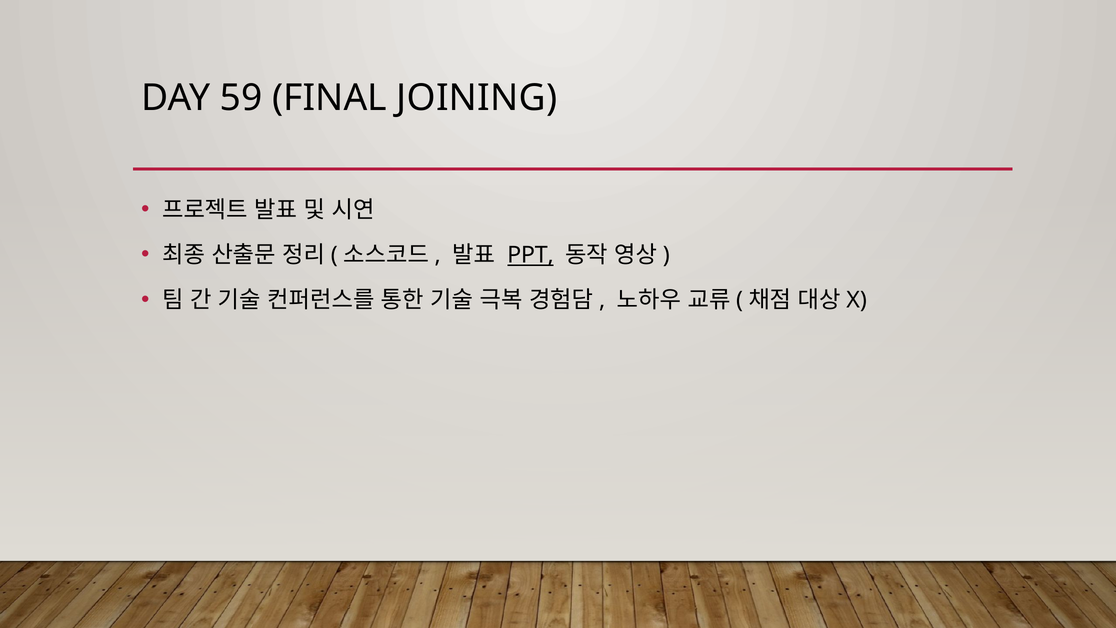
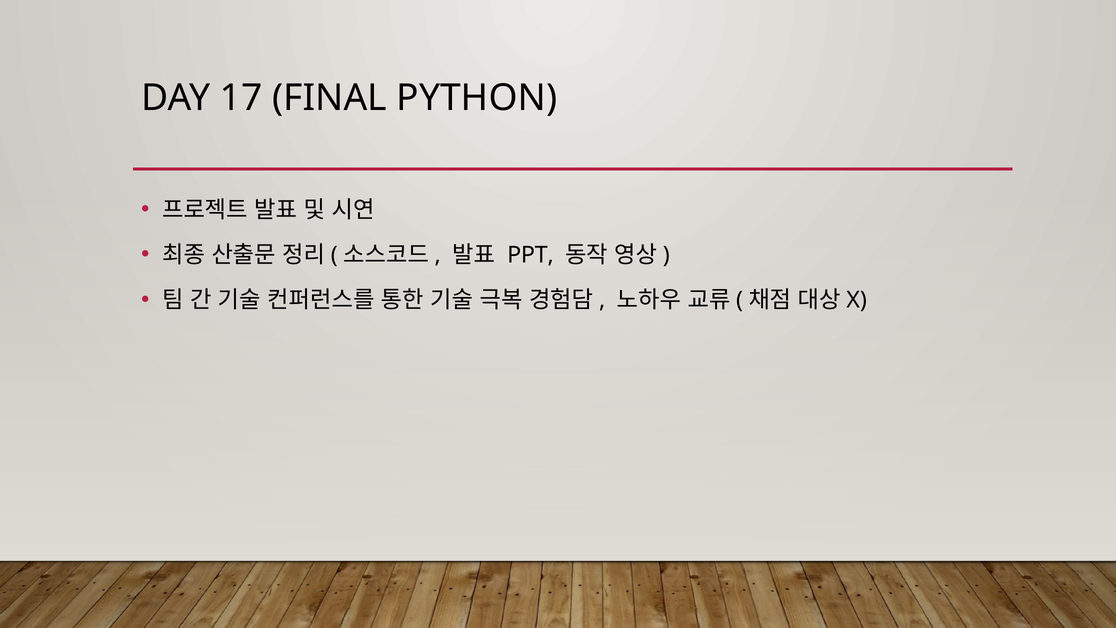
59: 59 -> 17 (241, 98)
JOINING: JOINING -> PYTHON (477, 98)
PPT underline: present -> none (530, 255)
